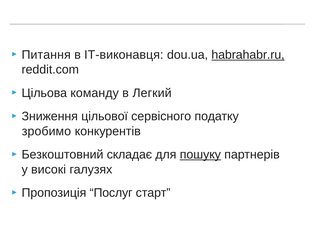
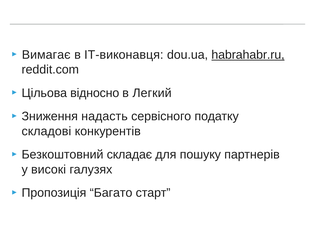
Питання: Питання -> Вимагає (46, 55)
команду: команду -> відносно (95, 93)
цільової: цільової -> надасть (105, 116)
зробимо: зробимо -> складові (46, 131)
пошуку underline: present -> none (200, 154)
Послуг: Послуг -> Багато (111, 192)
